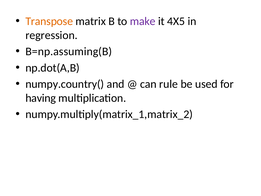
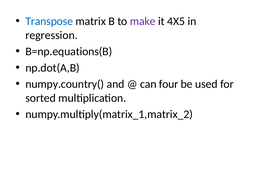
Transpose colour: orange -> blue (49, 21)
B=np.assuming(B: B=np.assuming(B -> B=np.equations(B (69, 51)
rule: rule -> four (169, 84)
having: having -> sorted (41, 98)
